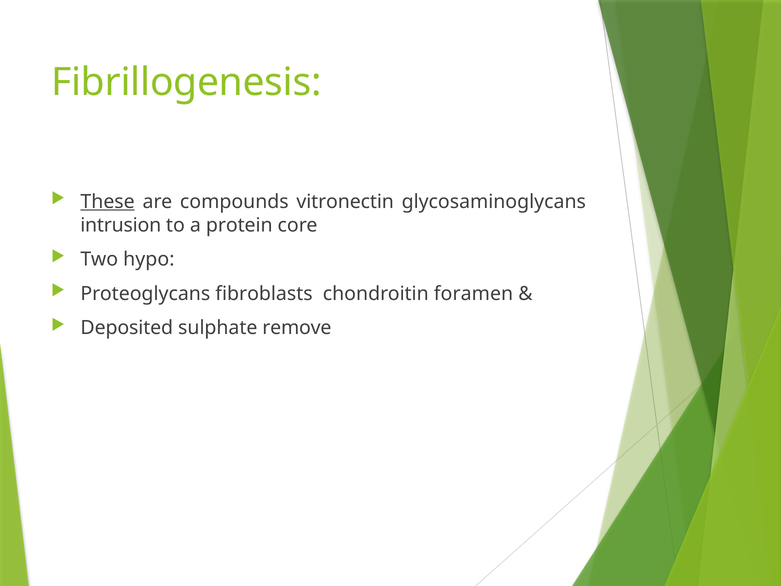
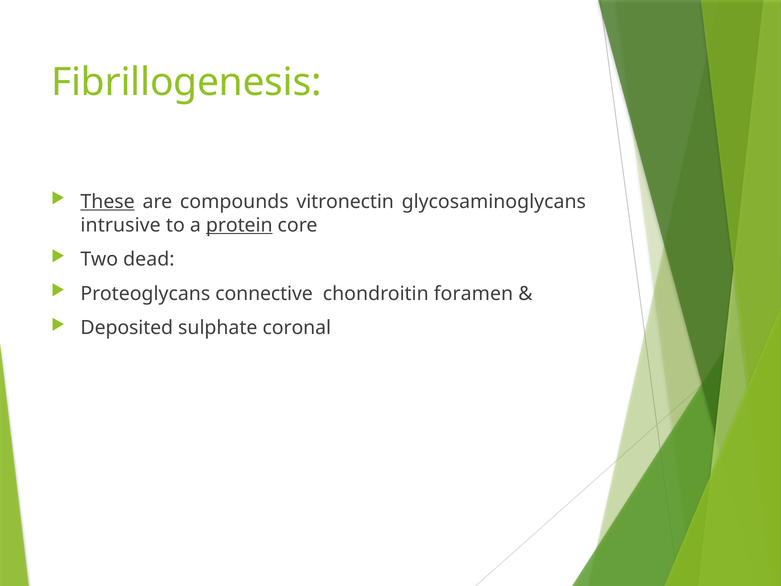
intrusion: intrusion -> intrusive (121, 225)
protein underline: none -> present (239, 225)
hypo: hypo -> dead (149, 259)
fibroblasts: fibroblasts -> connective (264, 294)
remove: remove -> coronal (297, 328)
